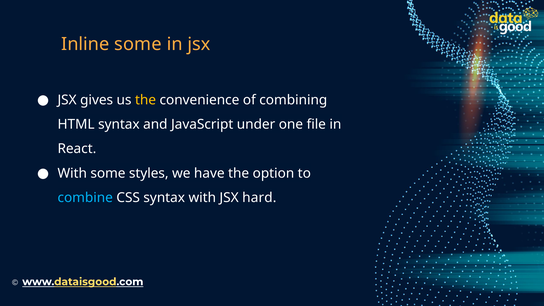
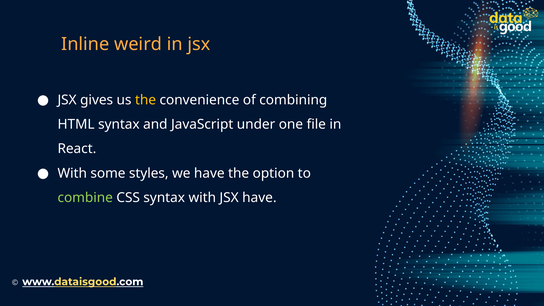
Inline some: some -> weird (138, 44)
combine colour: light blue -> light green (85, 198)
JSX hard: hard -> have (259, 198)
